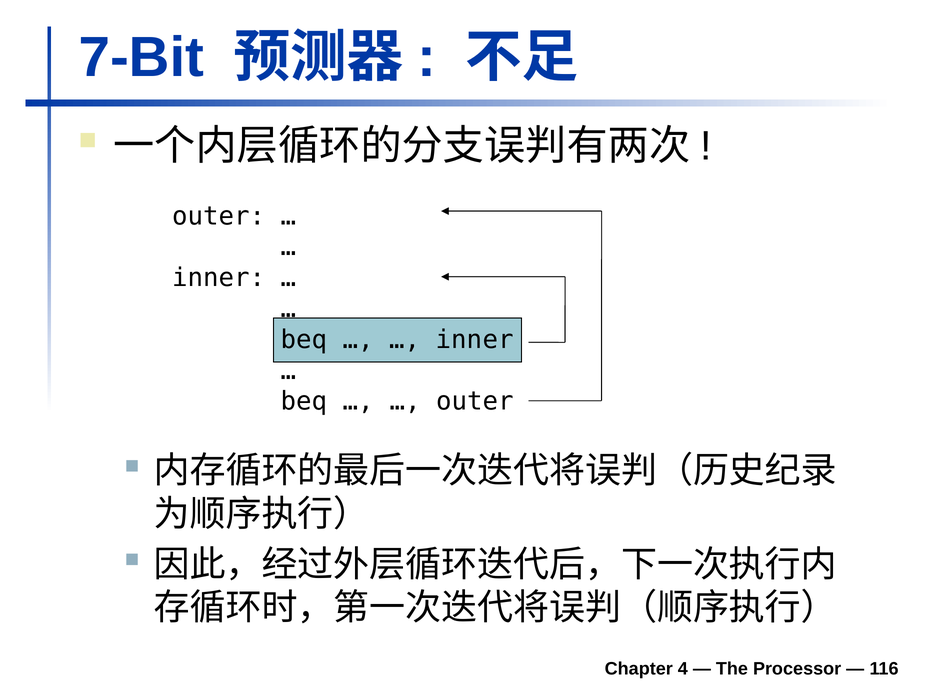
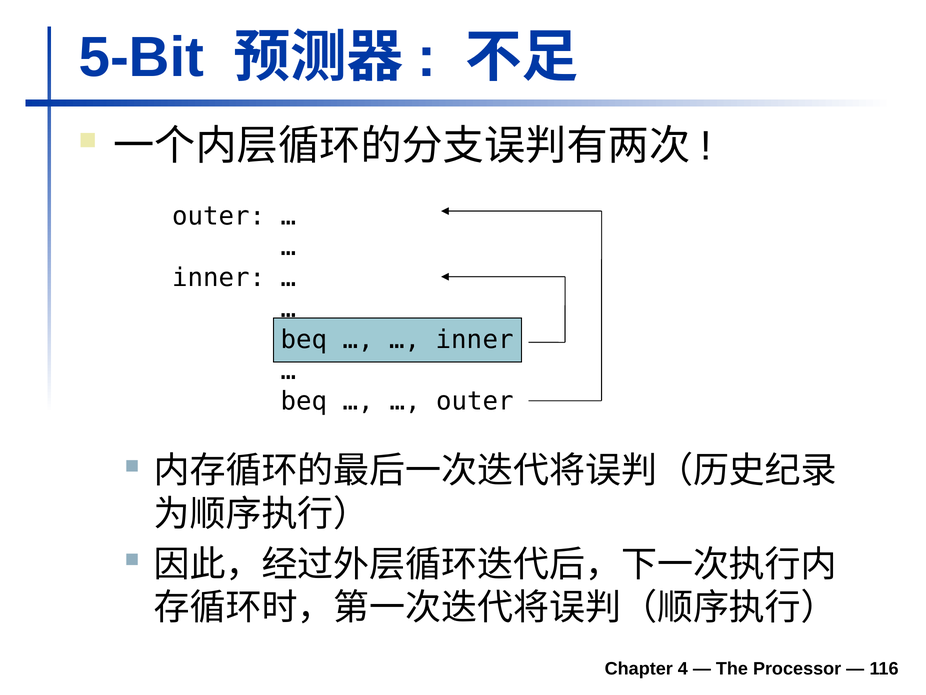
7-Bit: 7-Bit -> 5-Bit (141, 57)
